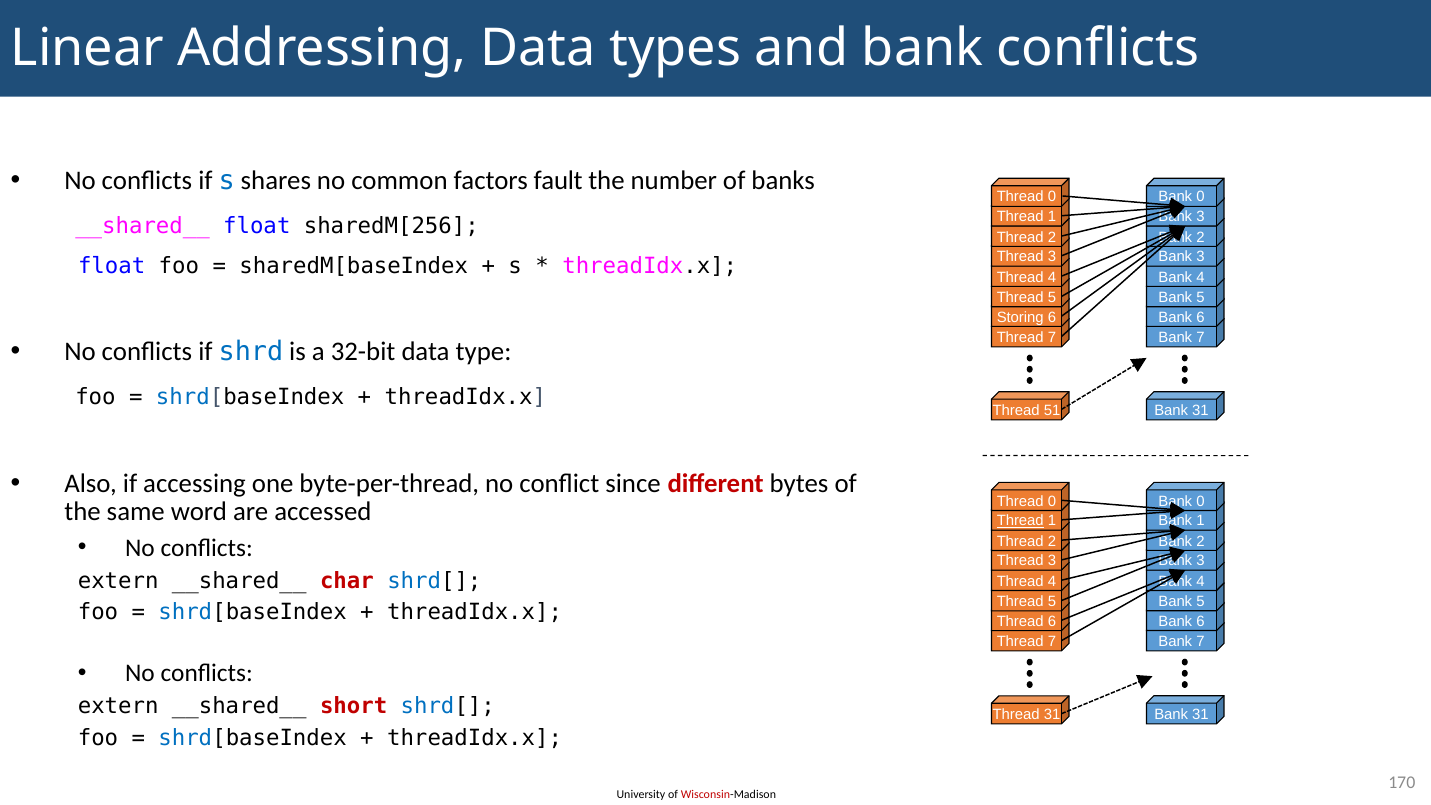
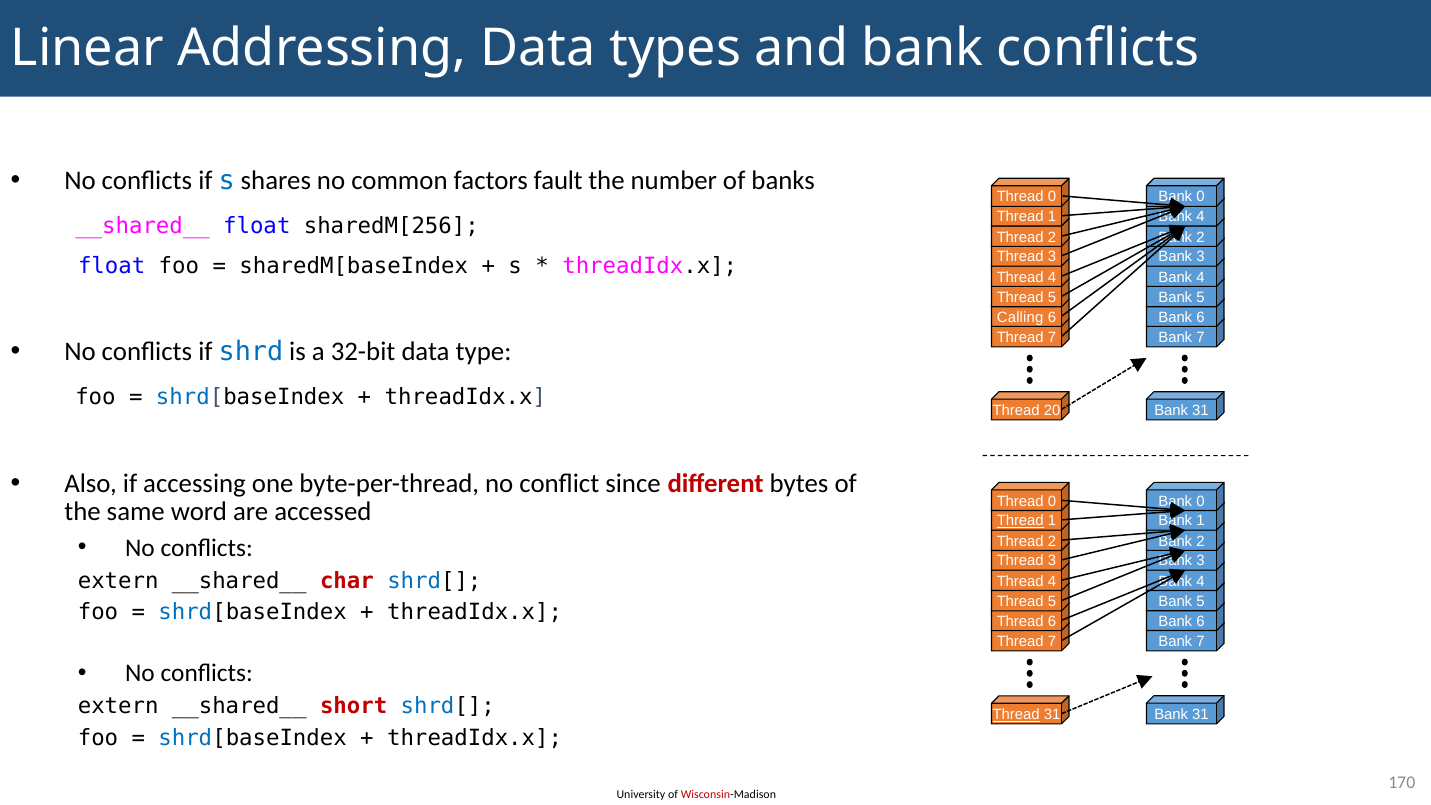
3: 3 -> 4 (1200, 217)
Storing: Storing -> Calling (1020, 317)
51: 51 -> 20 (1052, 410)
Thread underline: none -> present (1016, 715)
